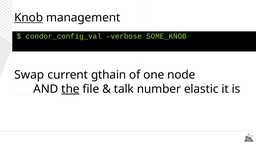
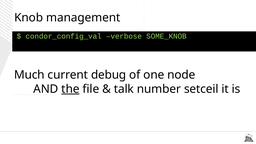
Knob underline: present -> none (29, 18)
Swap: Swap -> Much (29, 75)
gthain: gthain -> debug (109, 75)
elastic: elastic -> setceil (201, 89)
